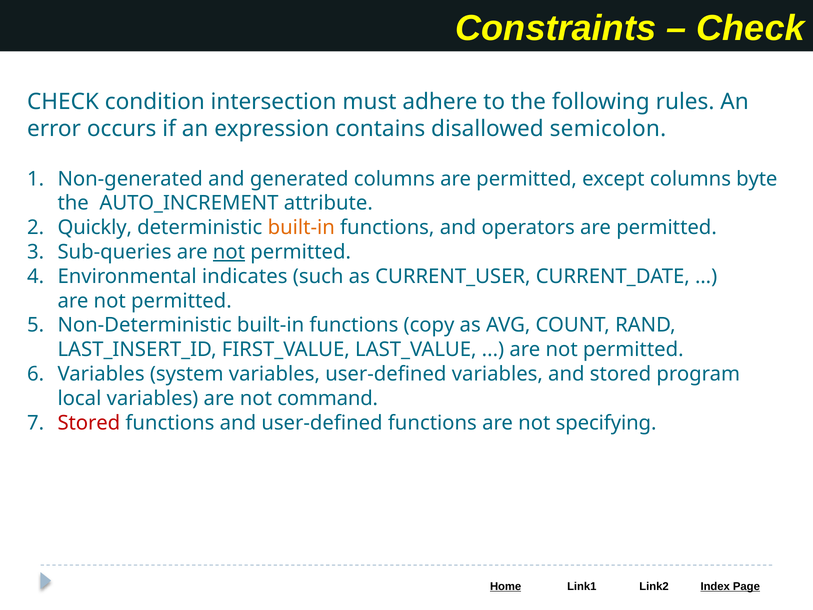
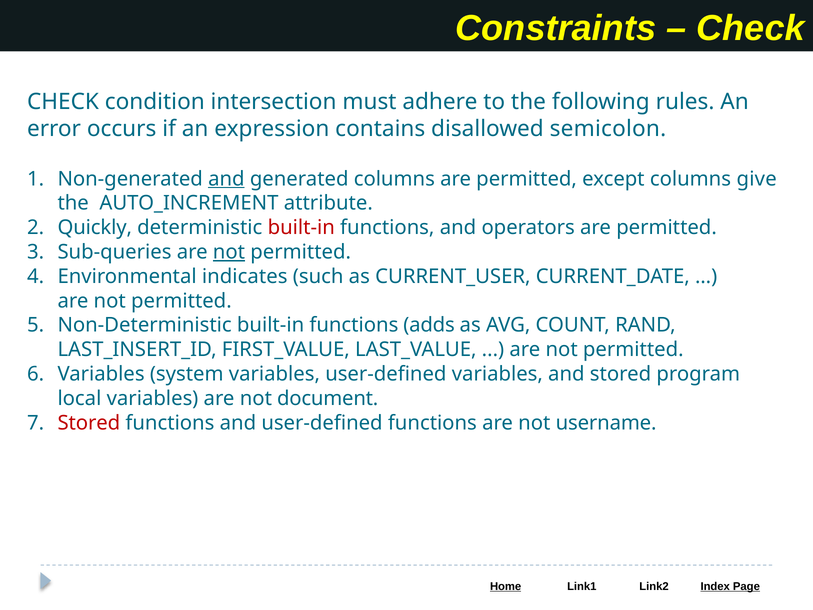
and underline: none -> present (226, 179)
byte: byte -> give (757, 179)
built-in colour: orange -> red (301, 228)
copy: copy -> adds (429, 325)
command: command -> document (328, 398)
specifying: specifying -> username (606, 423)
